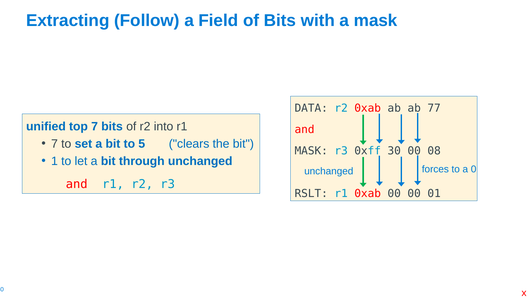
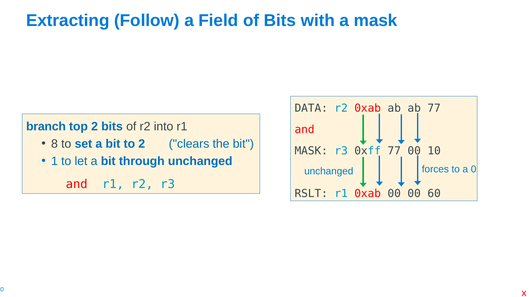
unified: unified -> branch (46, 127)
top 7: 7 -> 2 (95, 127)
7: 7 -> 8 (55, 144)
to 5: 5 -> 2 (142, 144)
0xff 30: 30 -> 77 (394, 151)
08: 08 -> 10 (434, 151)
01: 01 -> 60 (434, 194)
